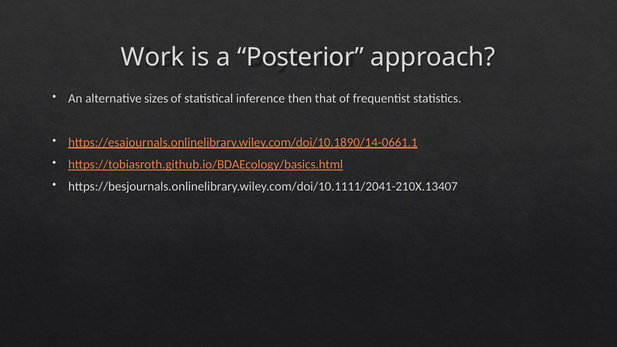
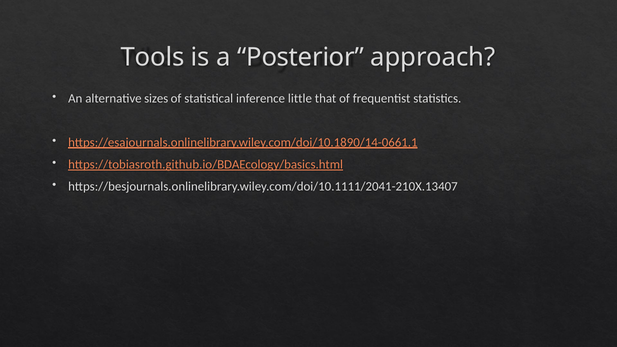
Work: Work -> Tools (153, 57)
then: then -> little (300, 99)
